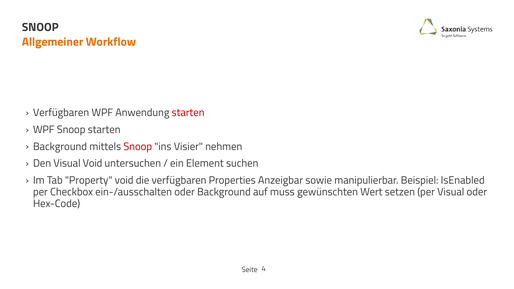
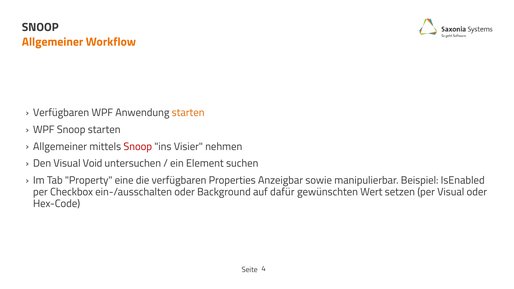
starten colour: red -> orange (188, 113)
Background: Background -> Allgemeiner (60, 147)
Property void: void -> eine (124, 180)
muss: muss -> dafür (282, 192)
